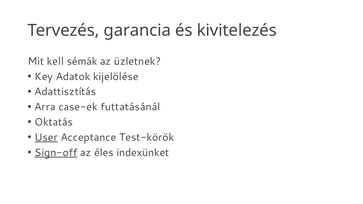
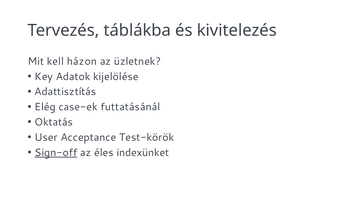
garancia: garancia -> táblákba (137, 30)
sémák: sémák -> házon (82, 61)
Arra: Arra -> Elég (45, 107)
User underline: present -> none (46, 137)
